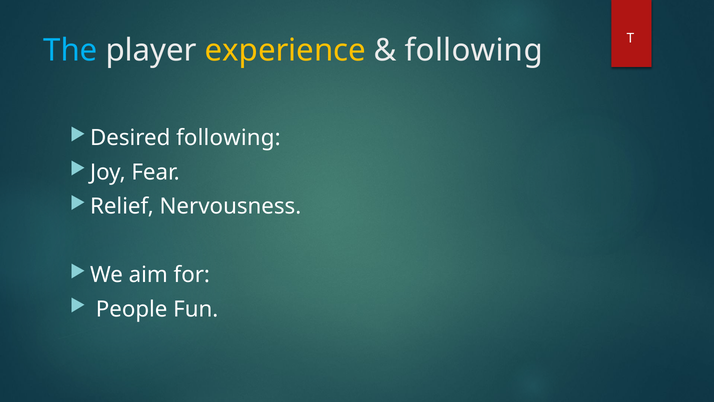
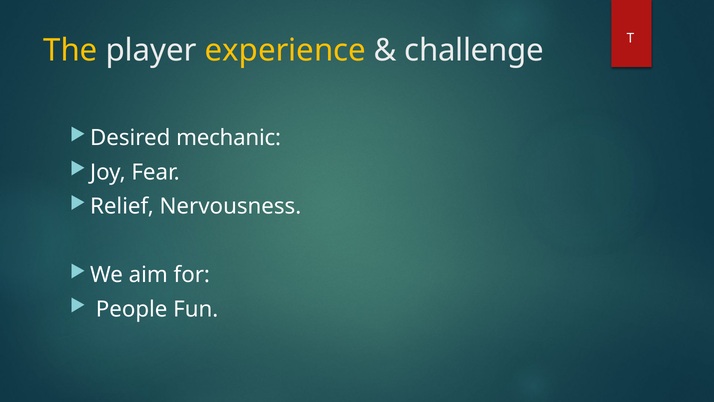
The colour: light blue -> yellow (70, 50)
following: following -> challenge (474, 50)
Desired following: following -> mechanic (229, 138)
